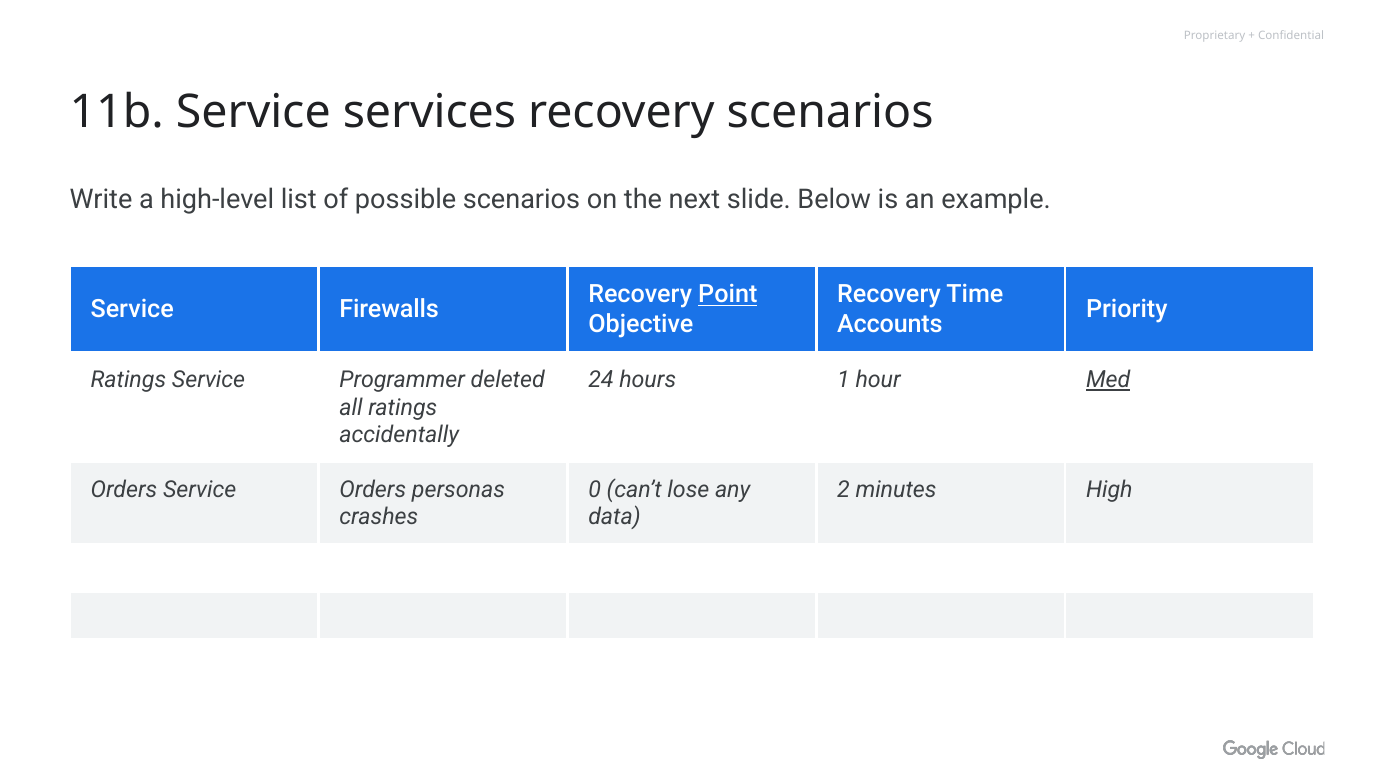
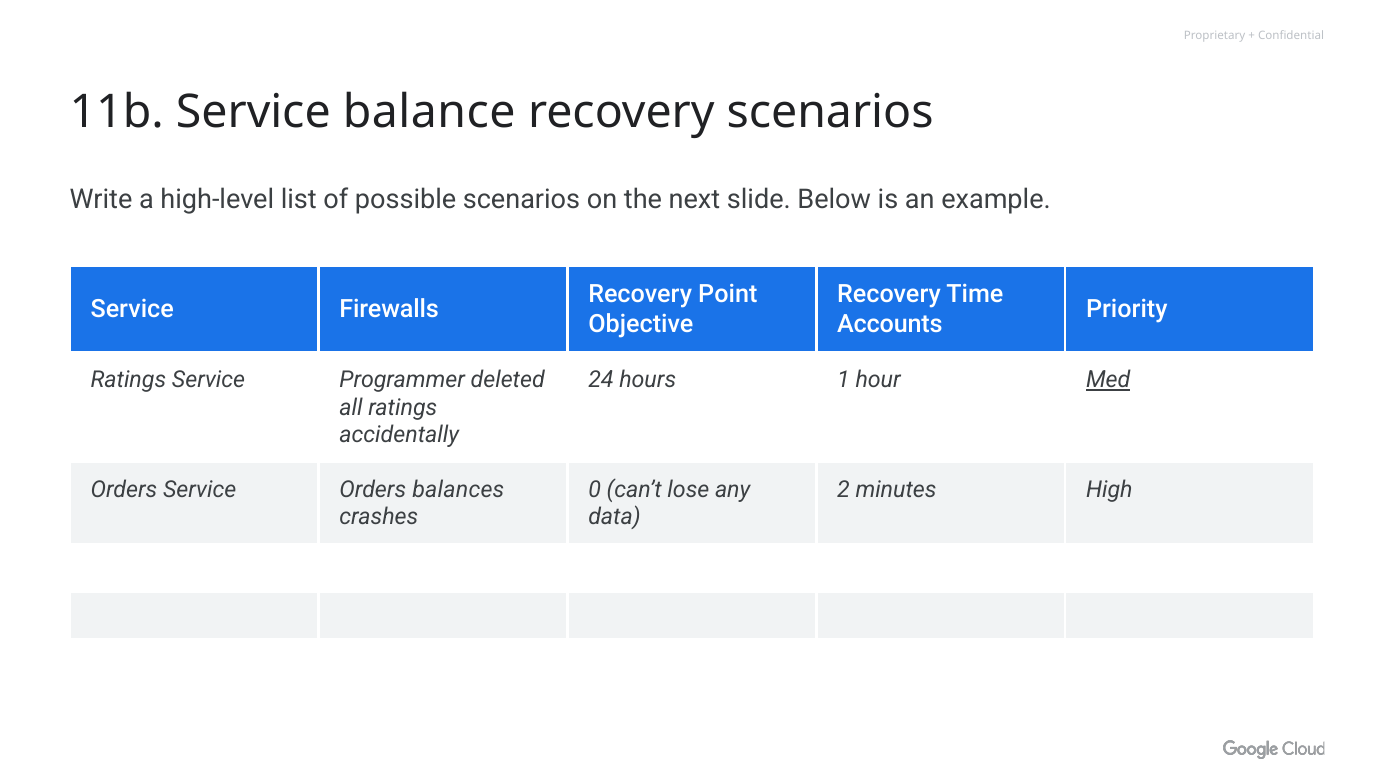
services: services -> balance (429, 112)
Point underline: present -> none (728, 295)
personas: personas -> balances (458, 490)
